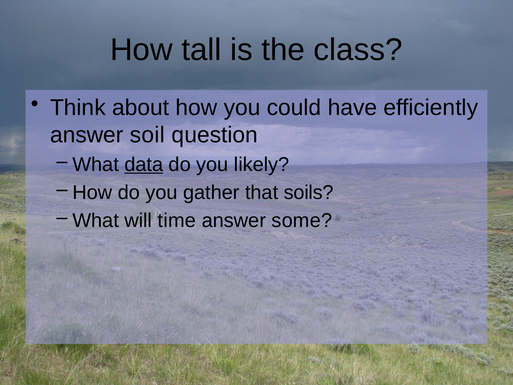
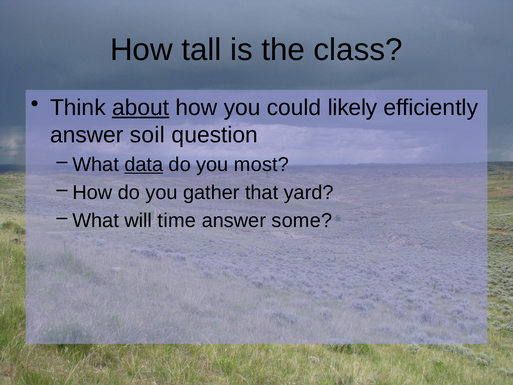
about underline: none -> present (141, 108)
have: have -> likely (352, 108)
likely: likely -> most (262, 164)
soils: soils -> yard (309, 192)
